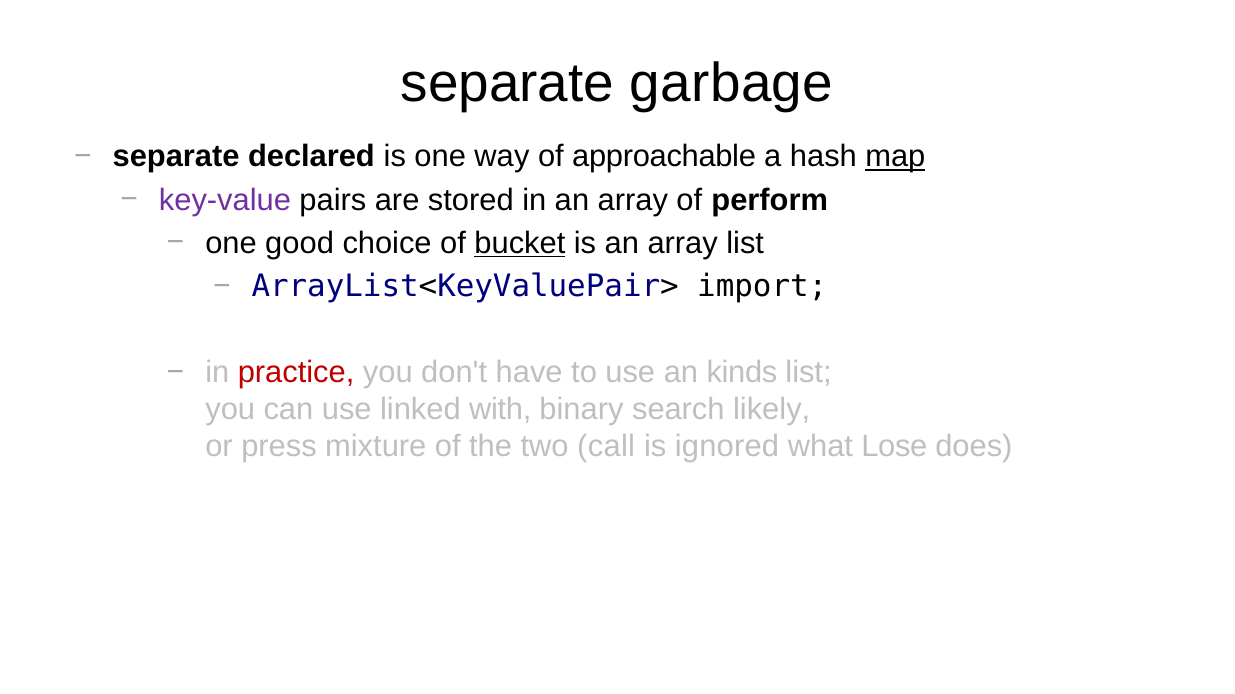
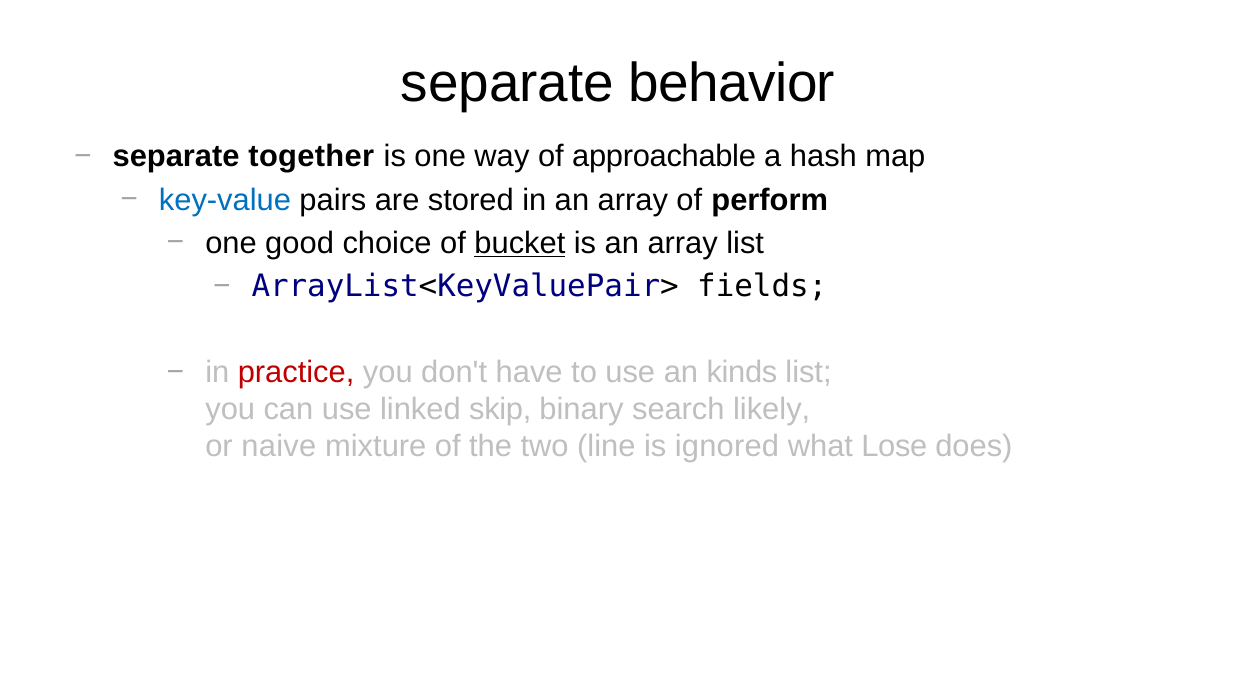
garbage: garbage -> behavior (732, 83)
declared: declared -> together (311, 157)
map underline: present -> none (895, 157)
key-value colour: purple -> blue (225, 200)
import: import -> fields (762, 287)
with: with -> skip (500, 410)
press: press -> naive (279, 447)
call: call -> line (606, 447)
